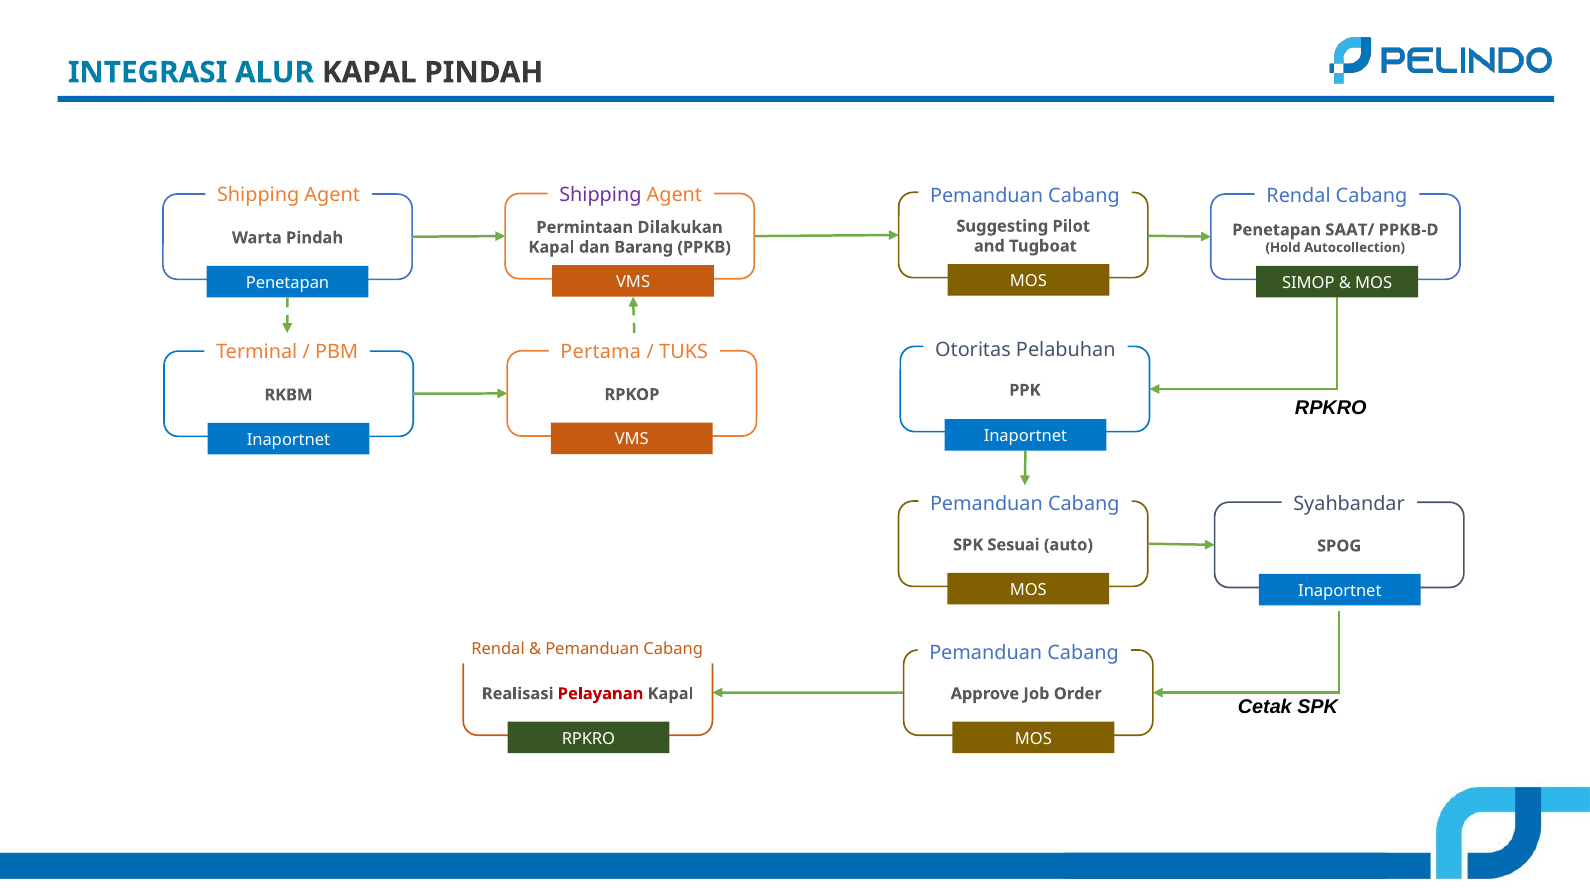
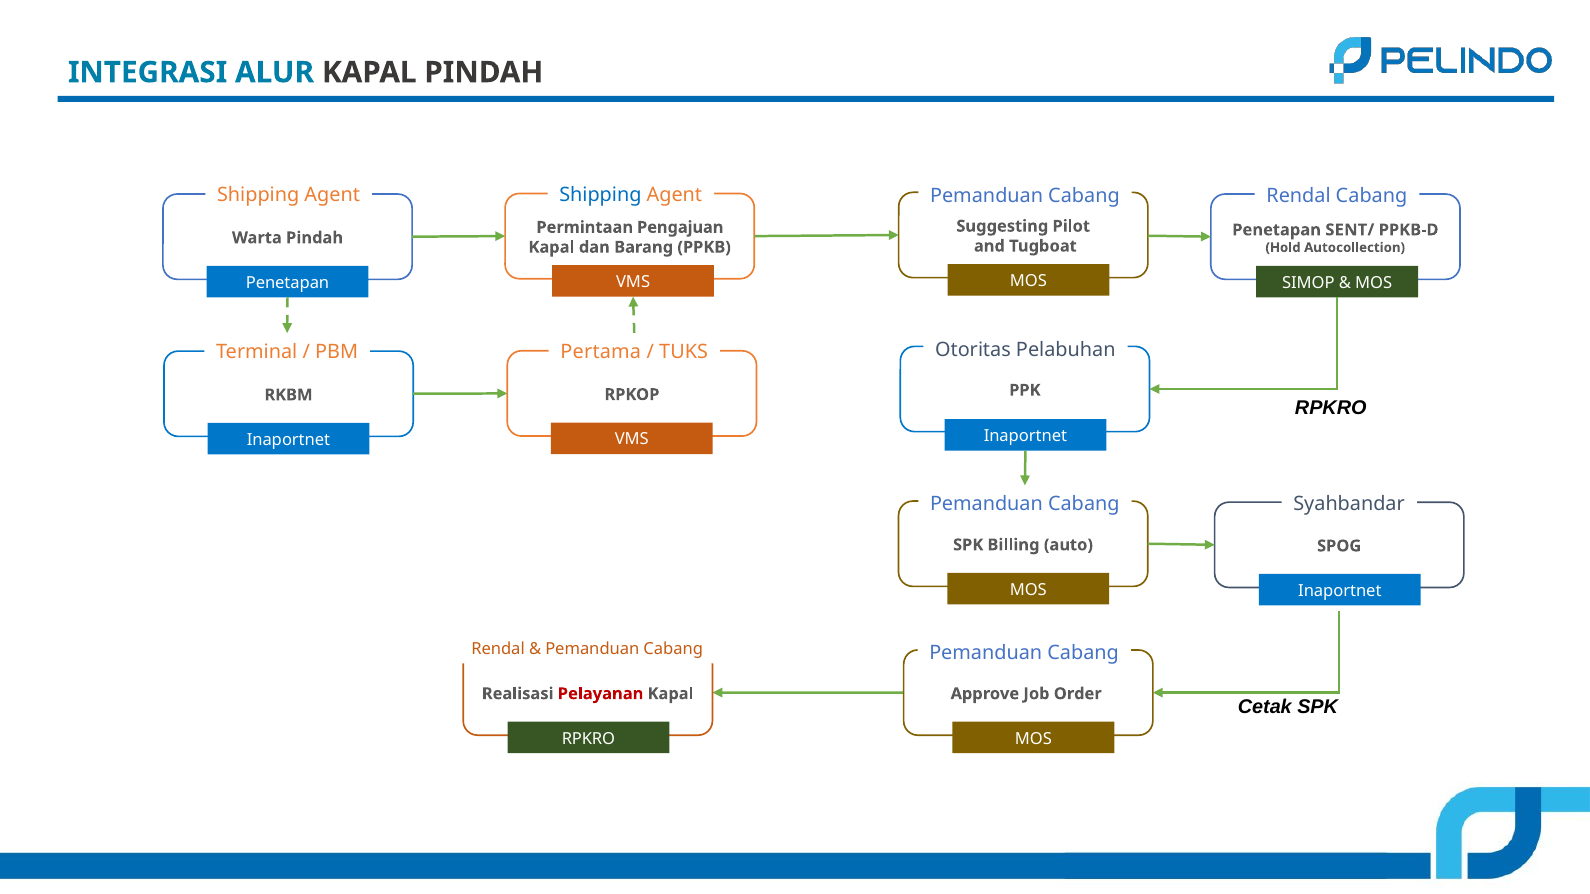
Shipping colour: purple -> blue (600, 195)
Dilakukan: Dilakukan -> Pengajuan (680, 227)
SAAT/: SAAT/ -> SENT/ (1350, 230)
Sesuai: Sesuai -> Billing (1013, 545)
